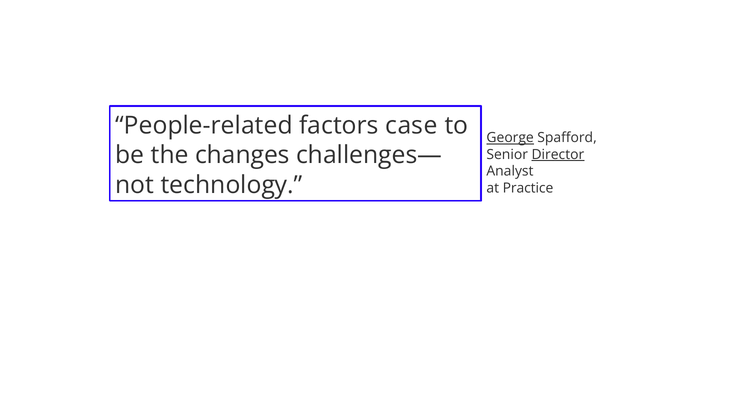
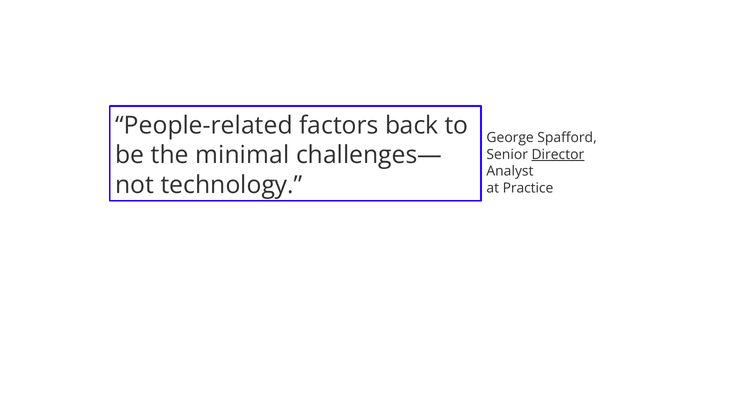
case: case -> back (412, 125)
George underline: present -> none (510, 138)
changes: changes -> minimal (242, 155)
